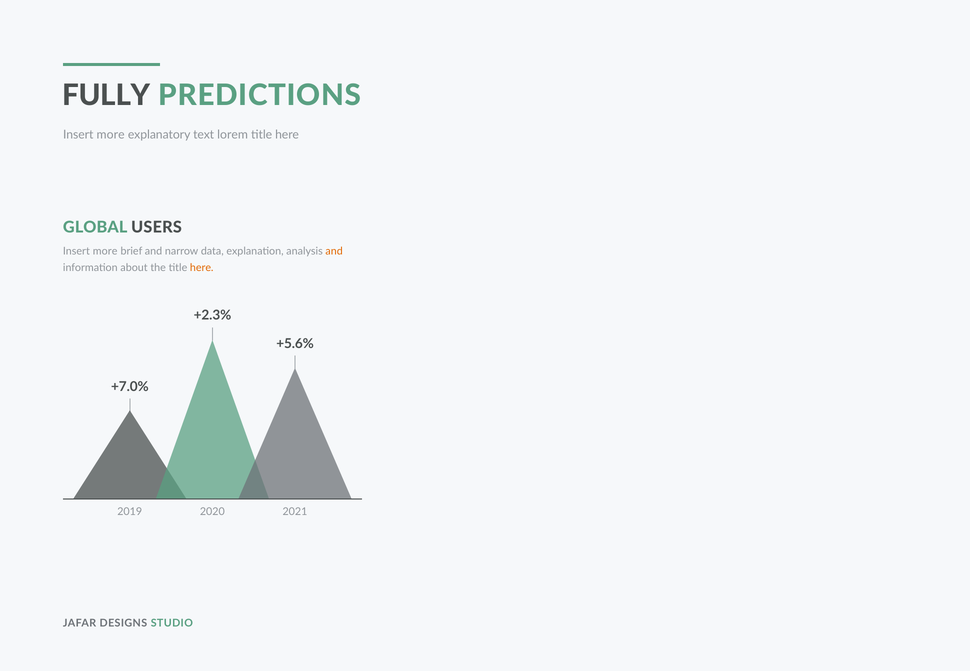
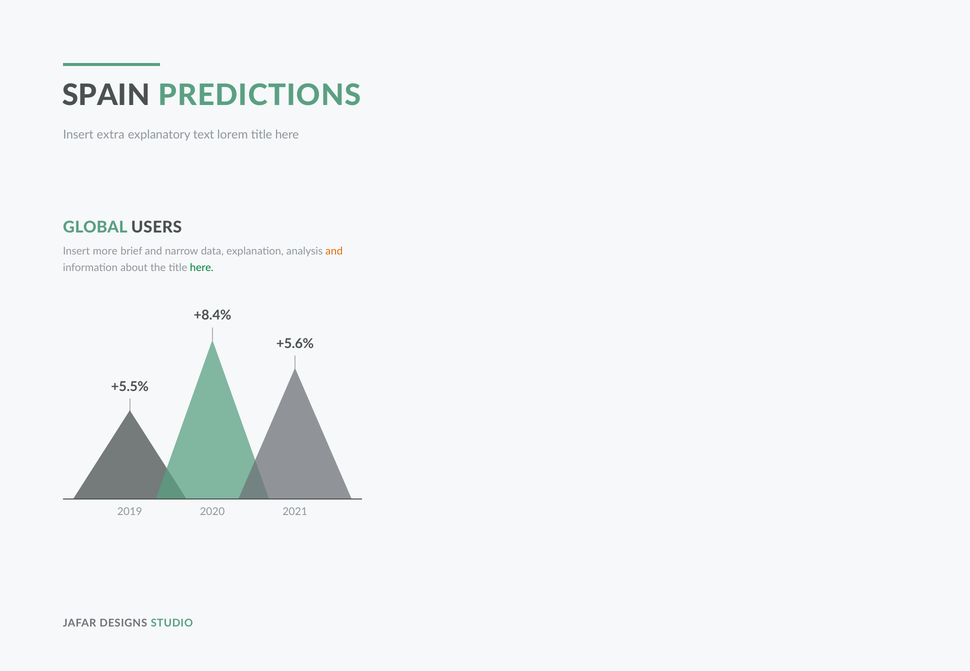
FULLY: FULLY -> SPAIN (106, 95)
more: more -> extra (111, 135)
here colour: orange -> green (202, 268)
+2.3%: +2.3% -> +8.4% (212, 316)
+7.0%: +7.0% -> +5.5% (130, 387)
